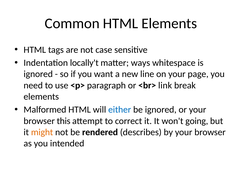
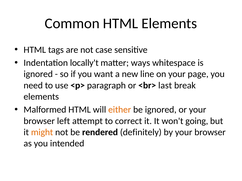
link: link -> last (165, 86)
either colour: blue -> orange (120, 110)
this: this -> left (63, 121)
describes: describes -> definitely (141, 133)
